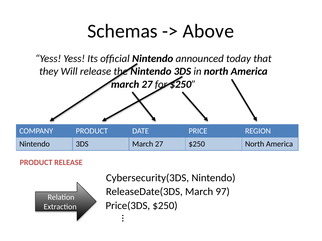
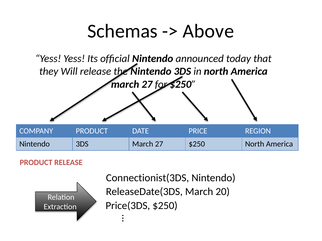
Cybersecurity(3DS: Cybersecurity(3DS -> Connectionist(3DS (148, 178)
97: 97 -> 20 (223, 192)
